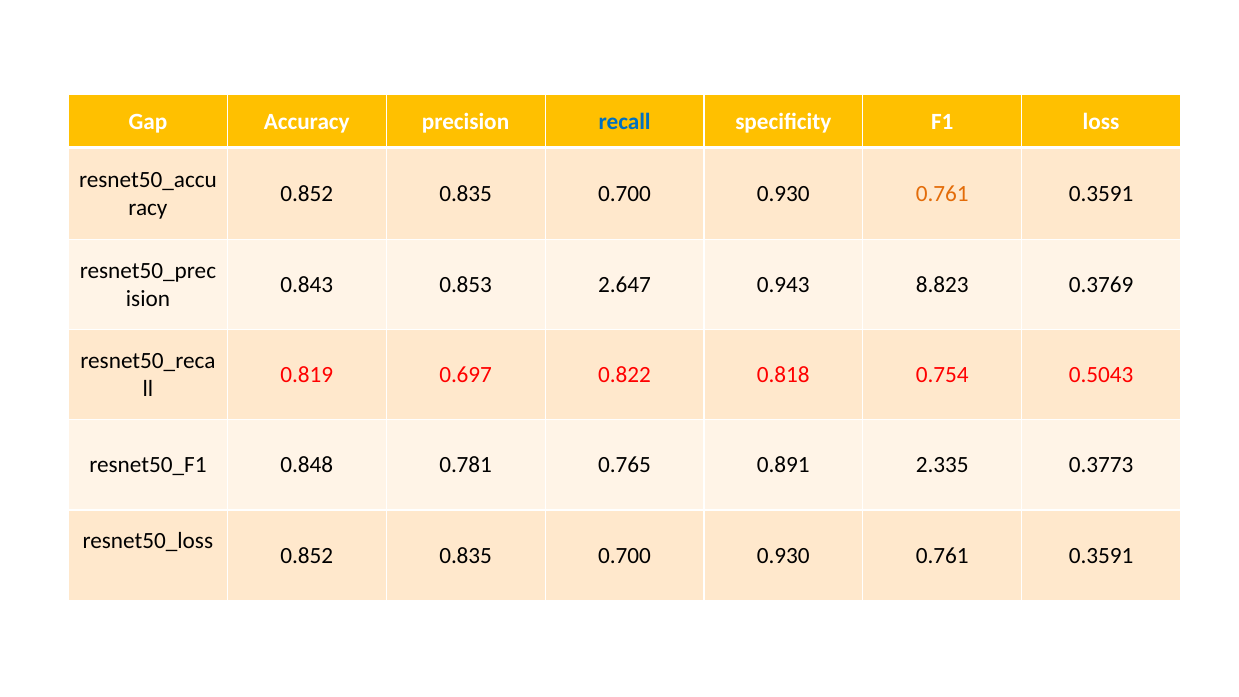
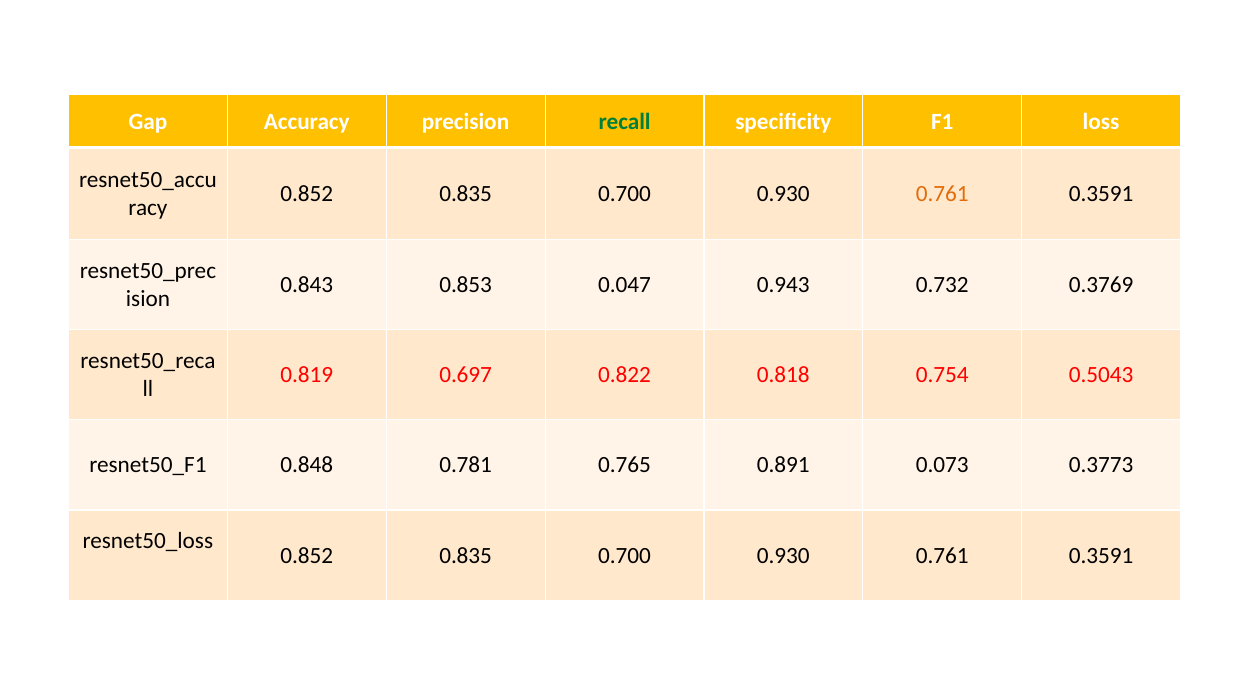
recall colour: blue -> green (625, 121)
2.647: 2.647 -> 0.047 (624, 285)
8.823: 8.823 -> 0.732 (942, 285)
2.335: 2.335 -> 0.073 (942, 465)
